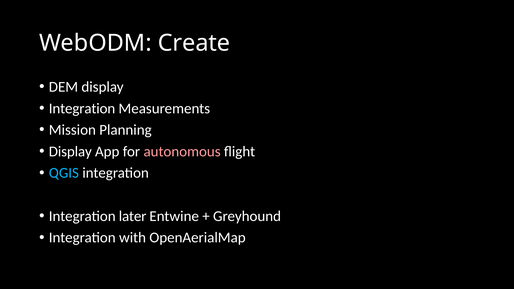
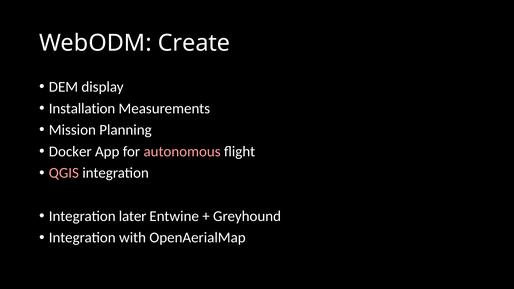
Integration: Integration -> Installation (82, 108)
Display: Display -> Docker (70, 152)
QGIS colour: light blue -> pink (64, 173)
